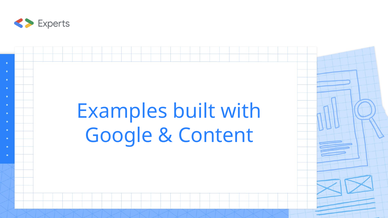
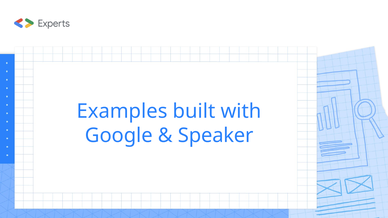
Content: Content -> Speaker (216, 136)
